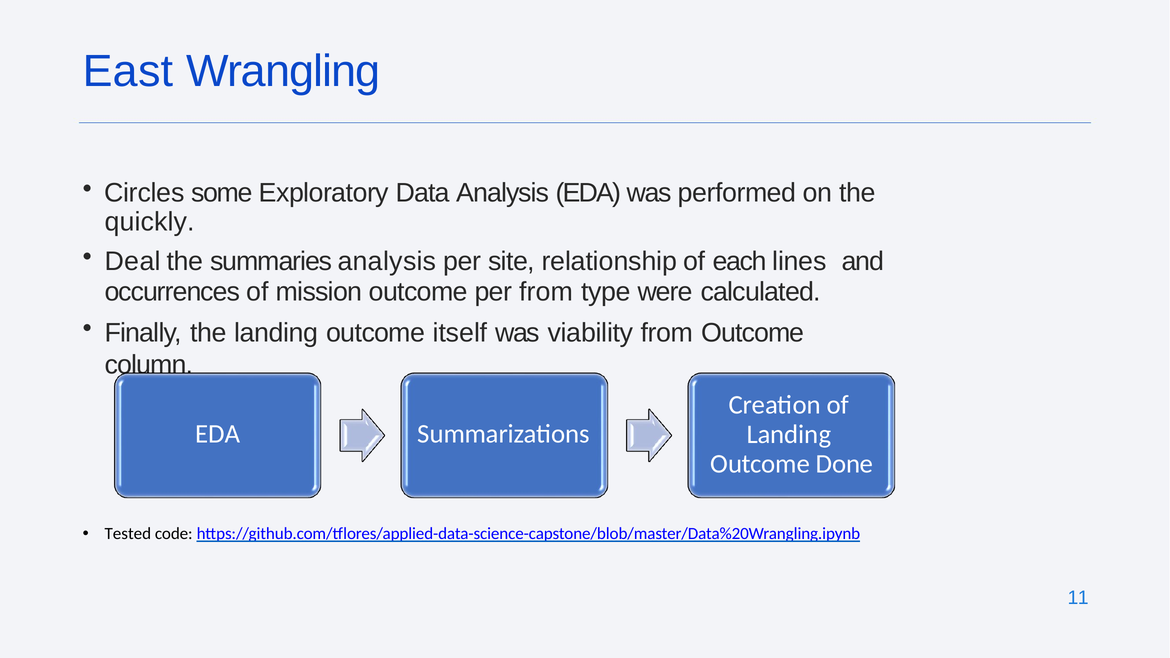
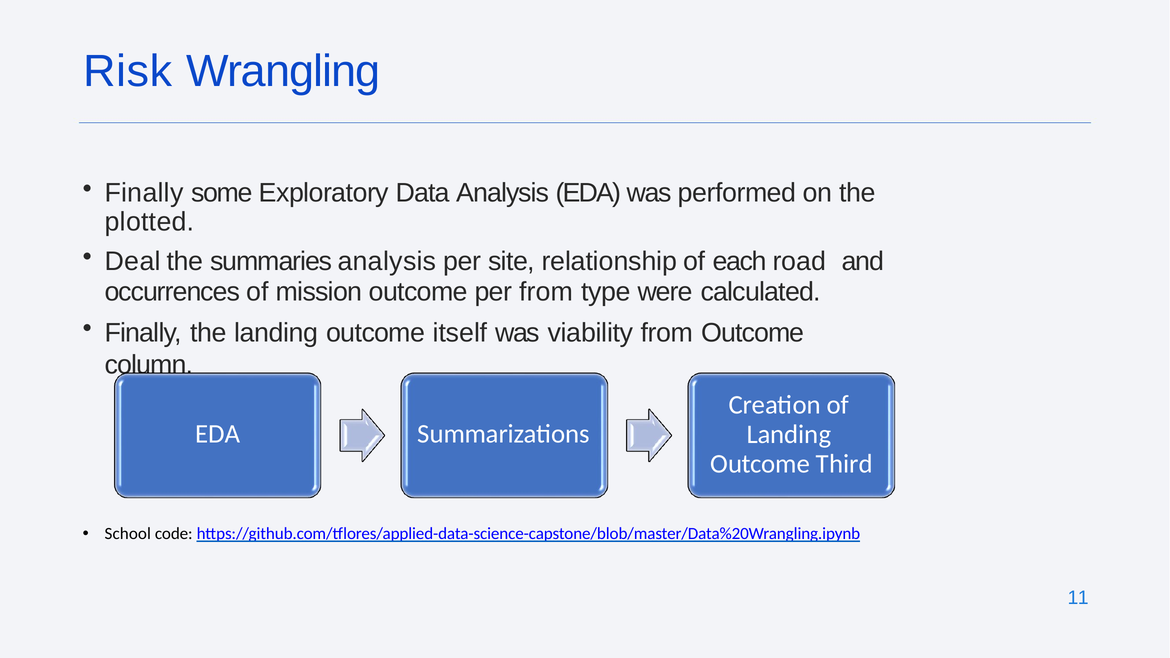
East: East -> Risk (128, 72)
Circles: Circles -> Finally (144, 193)
quickly: quickly -> plotted (150, 222)
lines: lines -> road (799, 261)
Done: Done -> Third (844, 464)
Tested: Tested -> School (128, 534)
